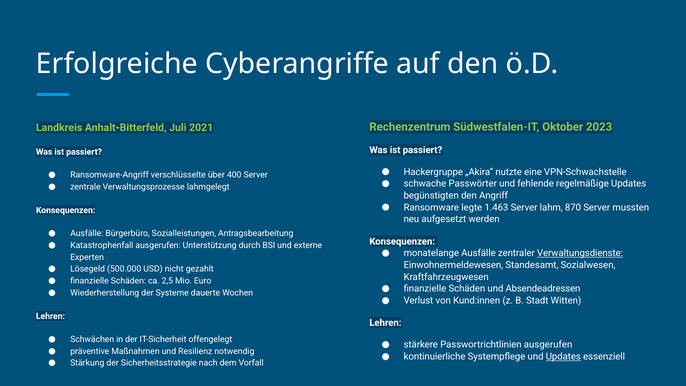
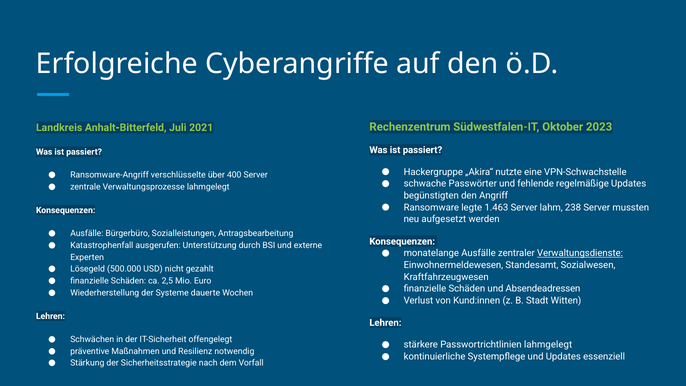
870: 870 -> 238 (573, 207)
Passwortrichtlinien ausgerufen: ausgerufen -> lahmgelegt (548, 345)
Updates underline: present -> none (563, 357)
